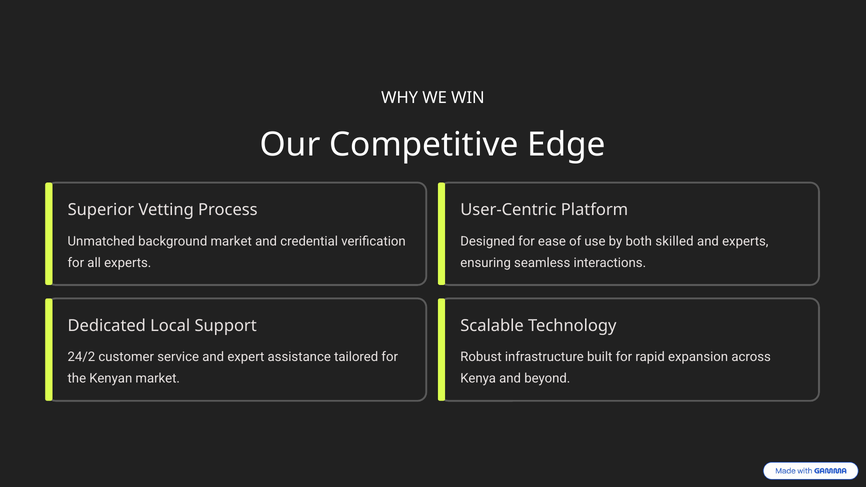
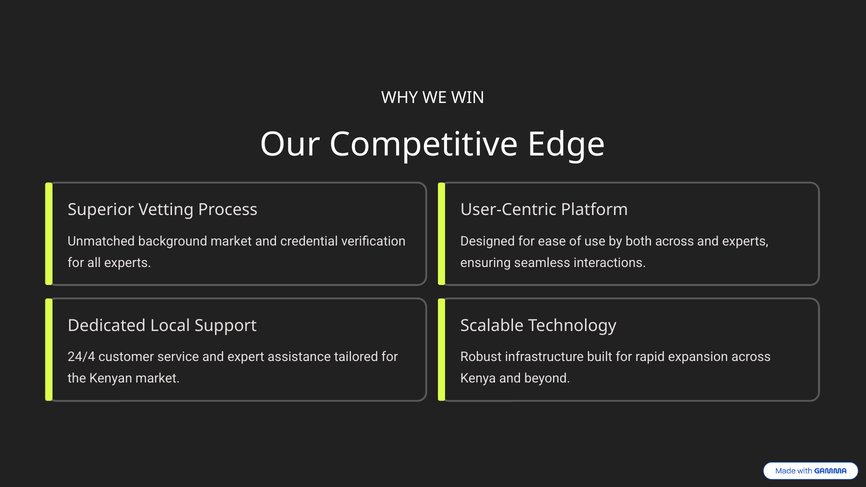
both skilled: skilled -> across (675, 241)
24/2: 24/2 -> 24/4 (81, 357)
